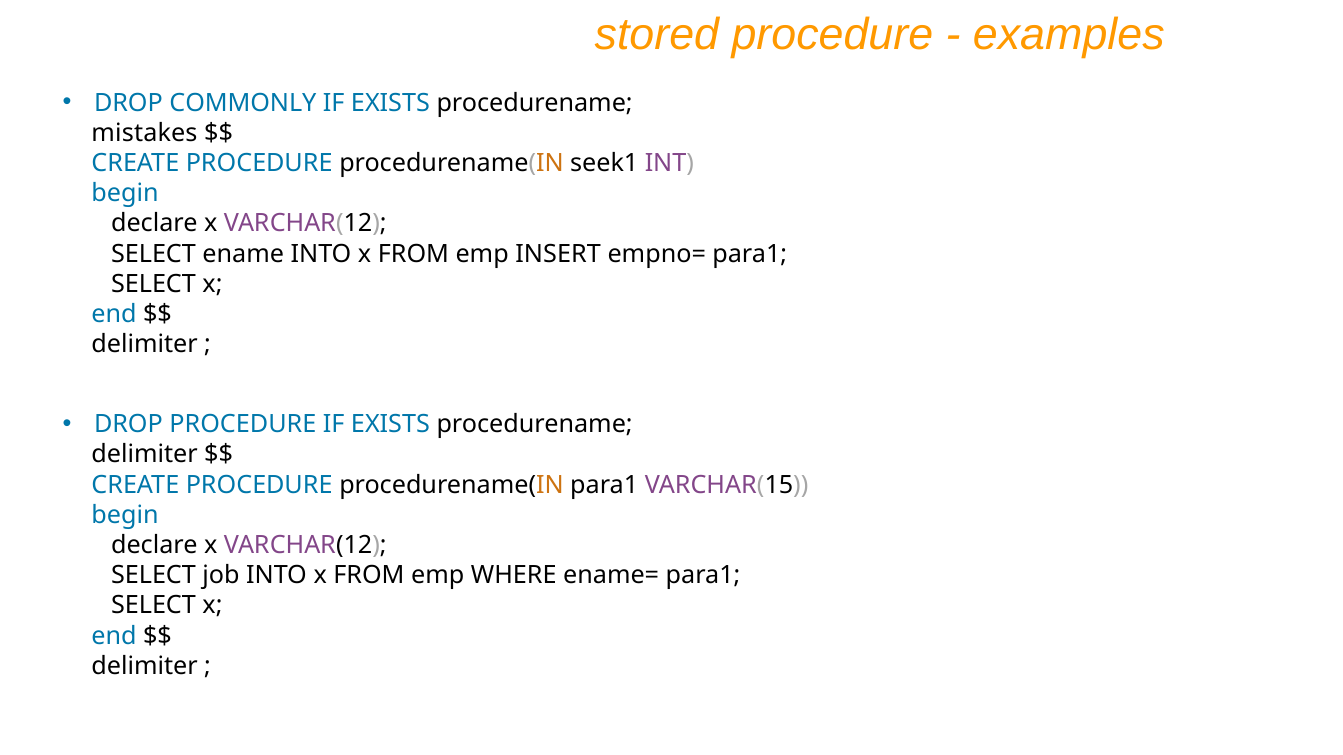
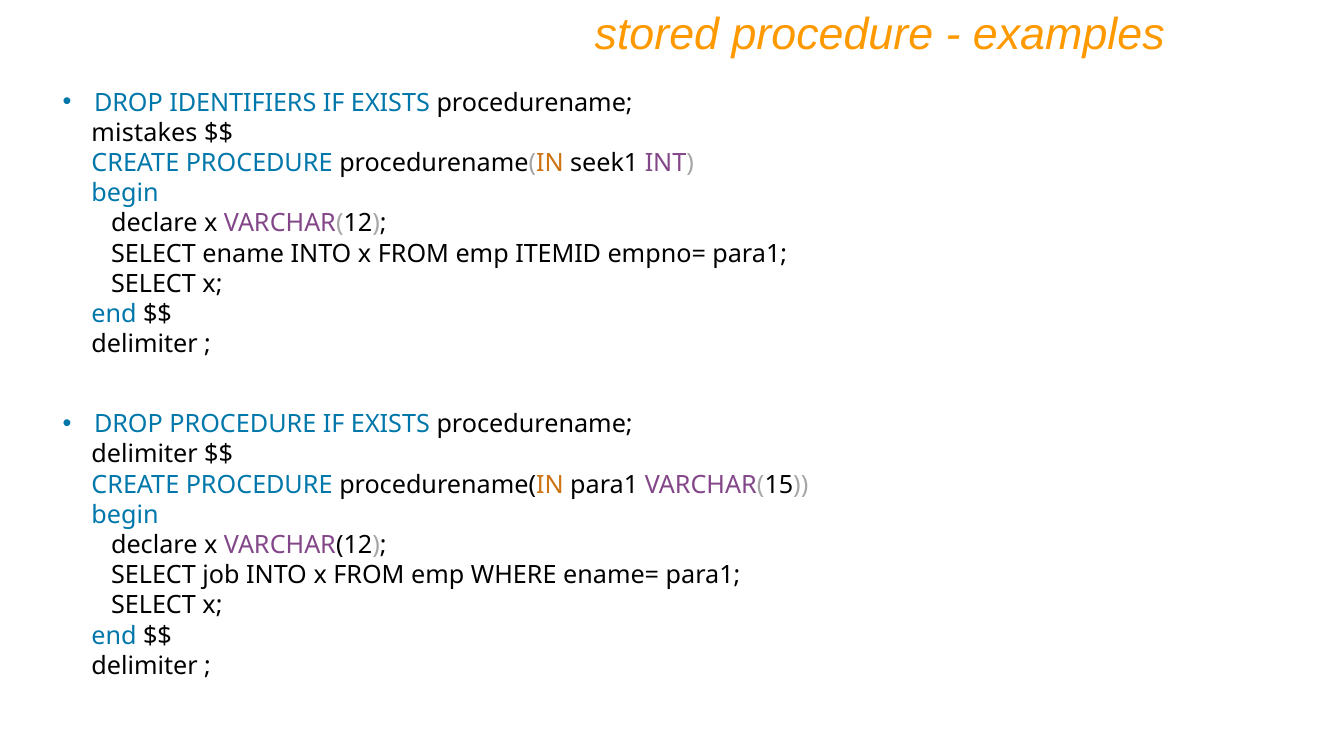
COMMONLY: COMMONLY -> IDENTIFIERS (243, 103)
INSERT: INSERT -> ITEMID (558, 254)
